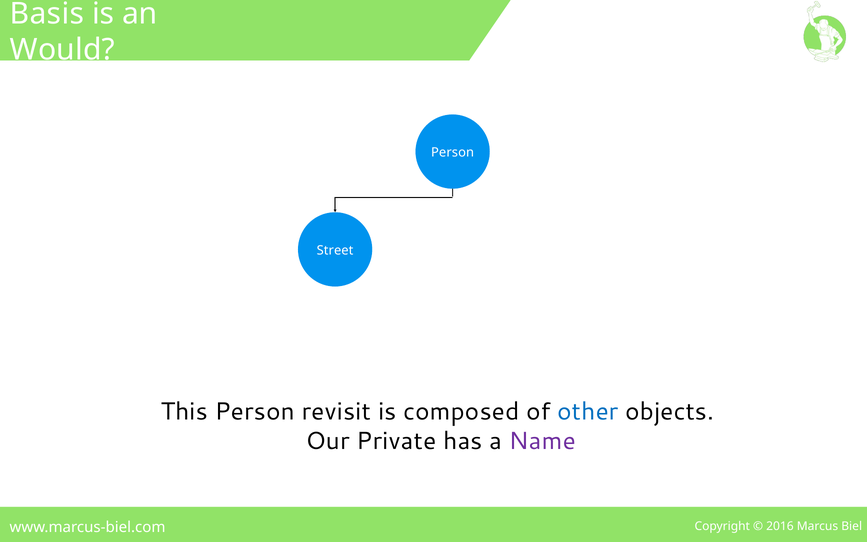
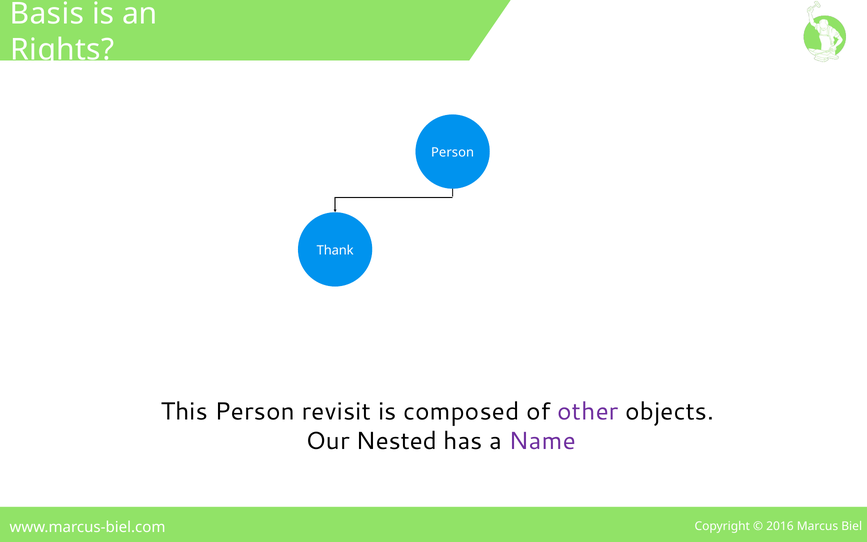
Would: Would -> Rights (62, 50)
Street: Street -> Thank (335, 250)
other colour: blue -> purple (588, 411)
Private: Private -> Nested (397, 441)
